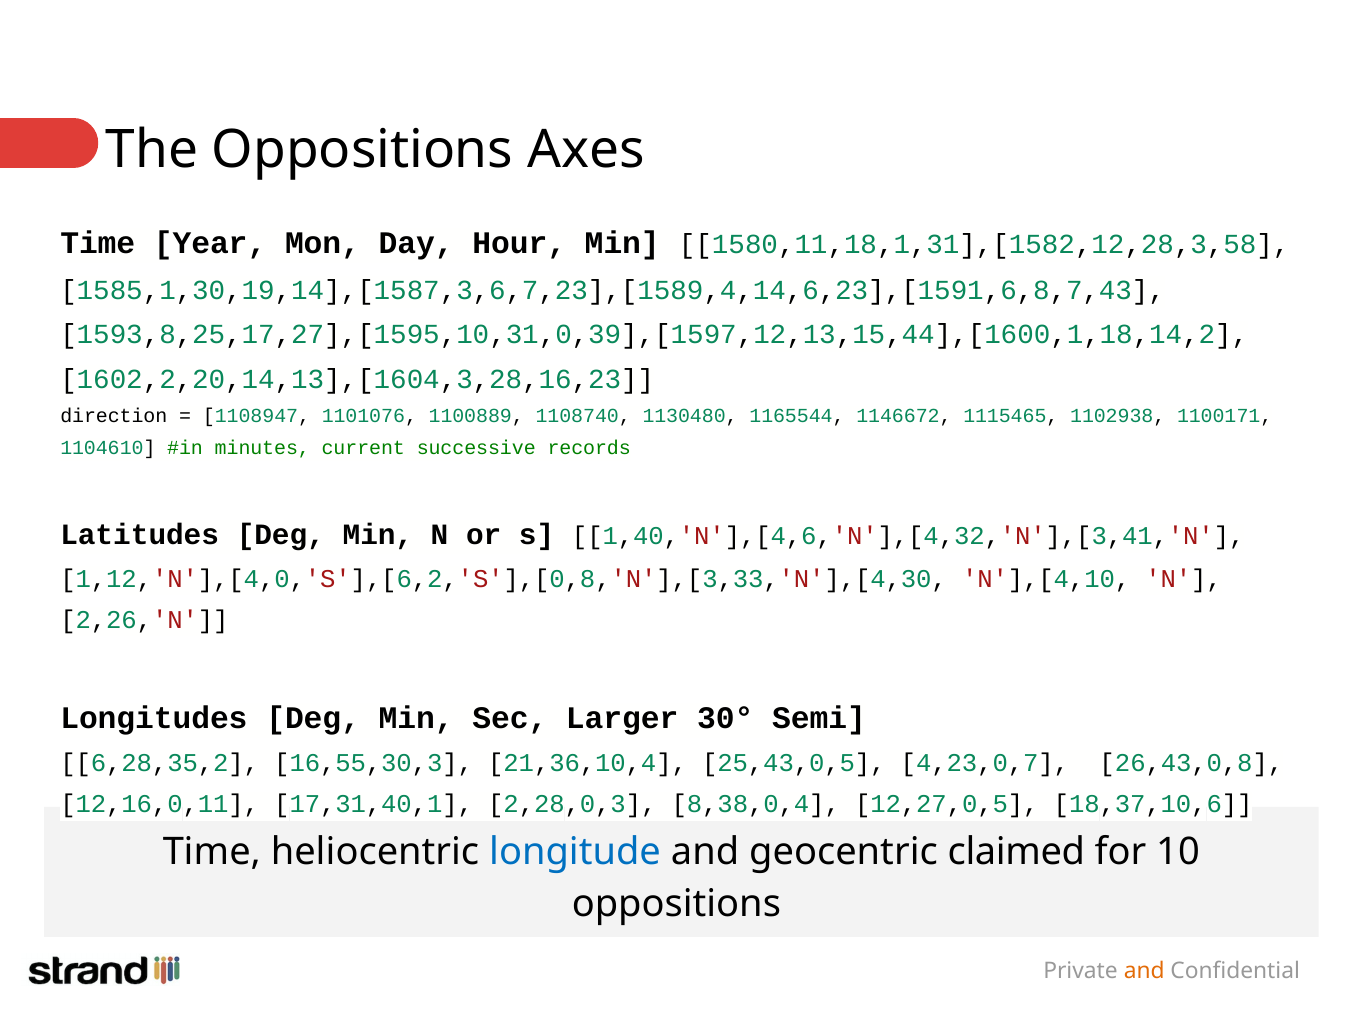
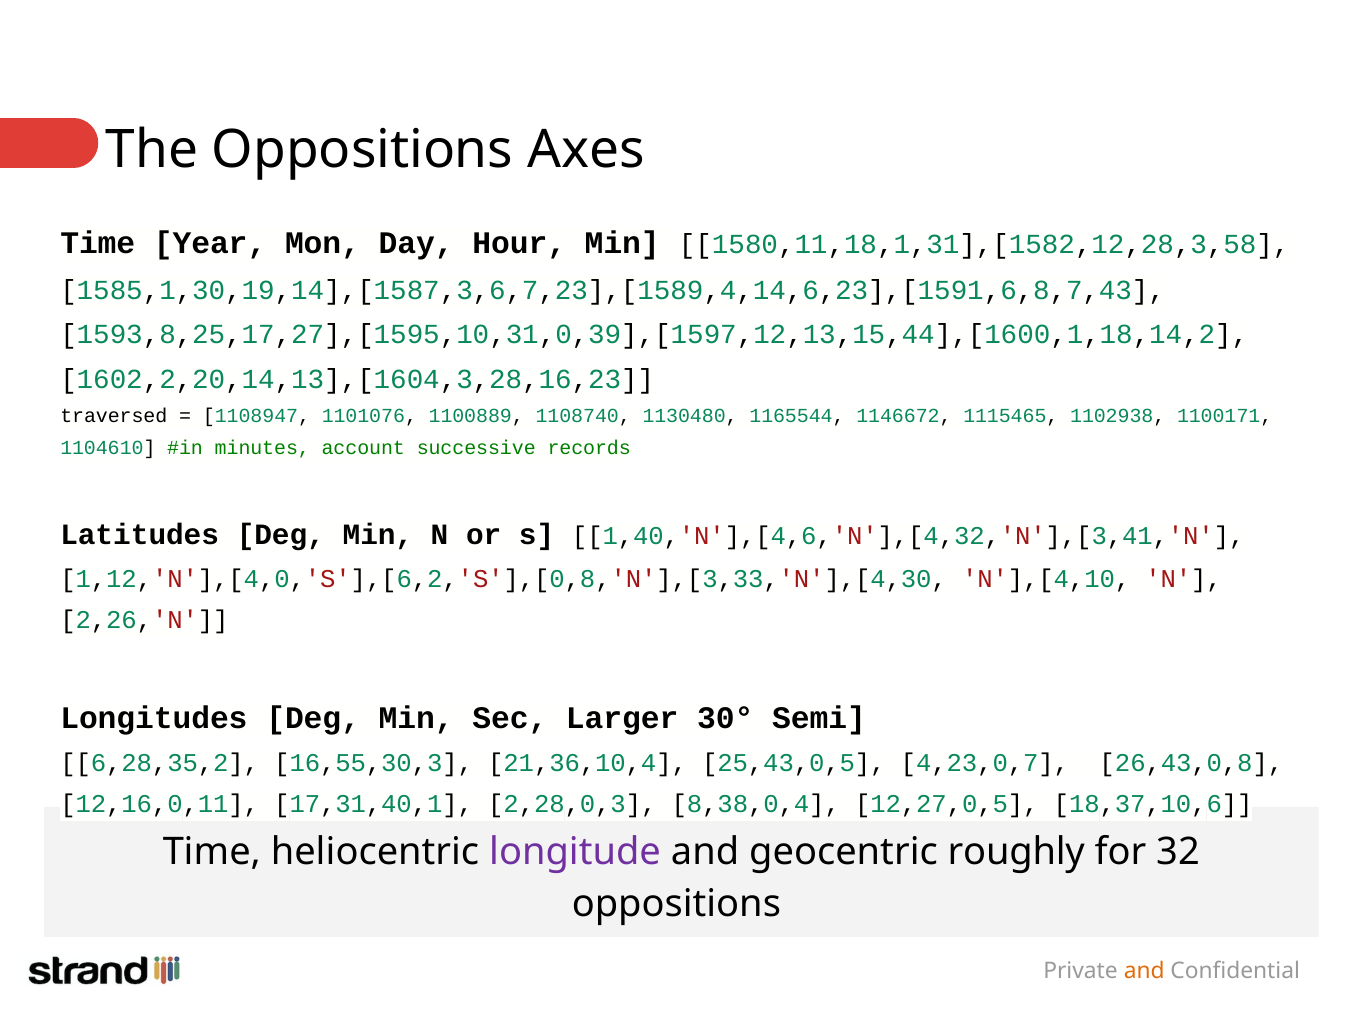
direction: direction -> traversed (114, 416)
current: current -> account (363, 448)
longitude colour: blue -> purple (575, 852)
claimed: claimed -> roughly (1016, 852)
10: 10 -> 32 (1178, 852)
